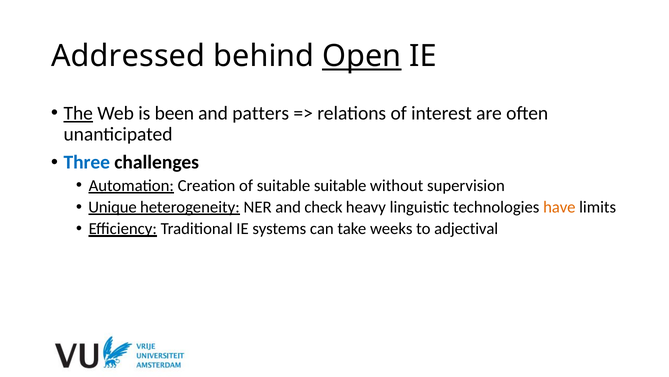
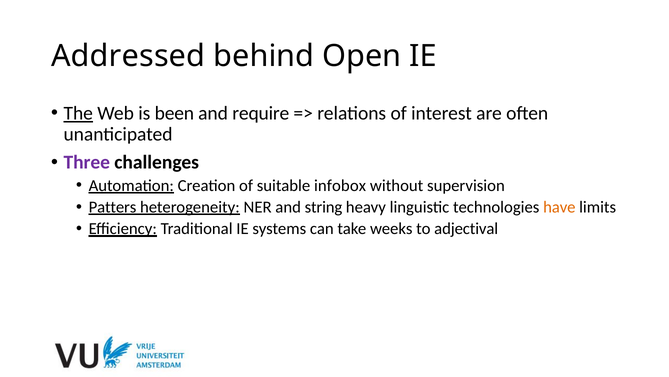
Open underline: present -> none (362, 56)
patters: patters -> require (261, 113)
Three colour: blue -> purple (87, 162)
suitable suitable: suitable -> infobox (340, 185)
Unique: Unique -> Patters (112, 207)
check: check -> string (323, 207)
